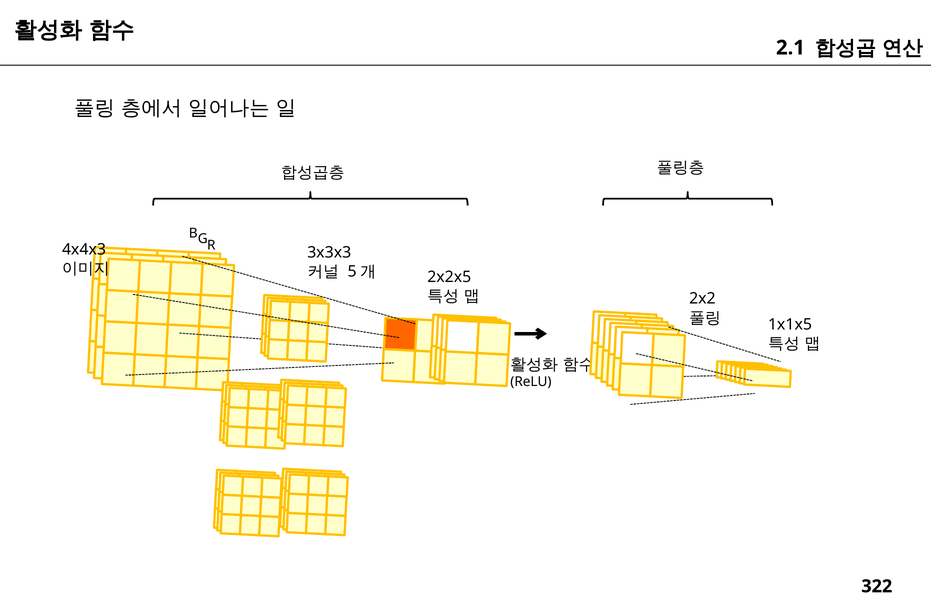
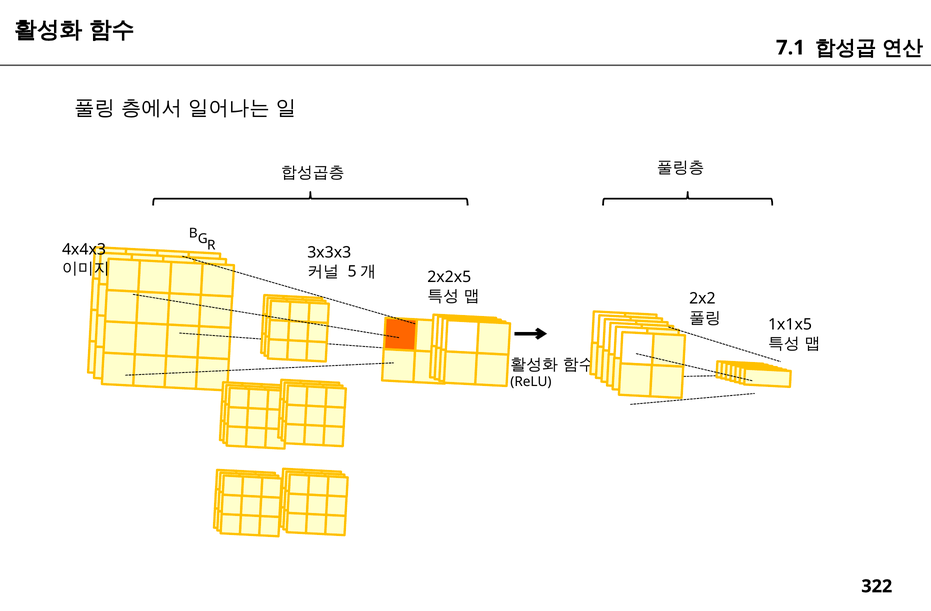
2.1: 2.1 -> 7.1 (790, 48)
